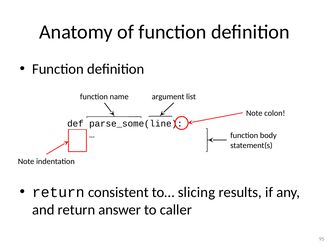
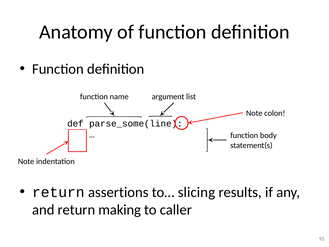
consistent: consistent -> assertions (118, 192)
answer: answer -> making (120, 210)
